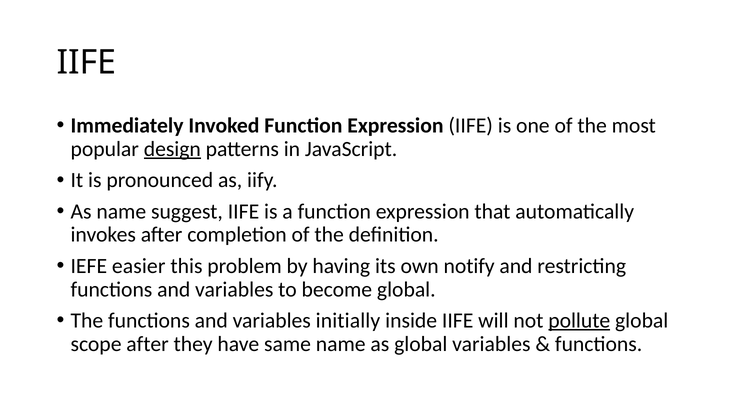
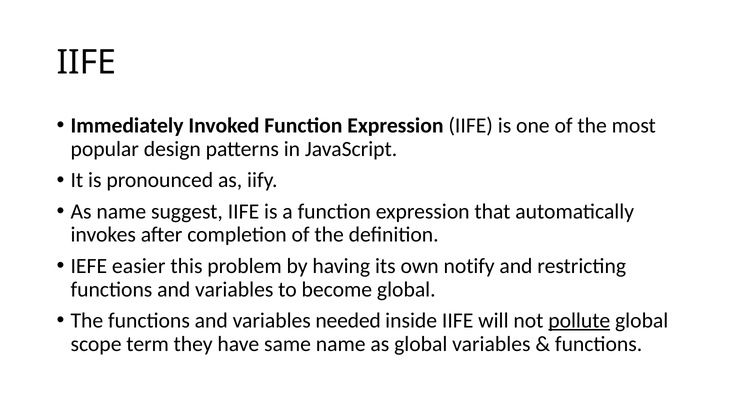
design underline: present -> none (172, 149)
initially: initially -> needed (348, 320)
scope after: after -> term (148, 344)
